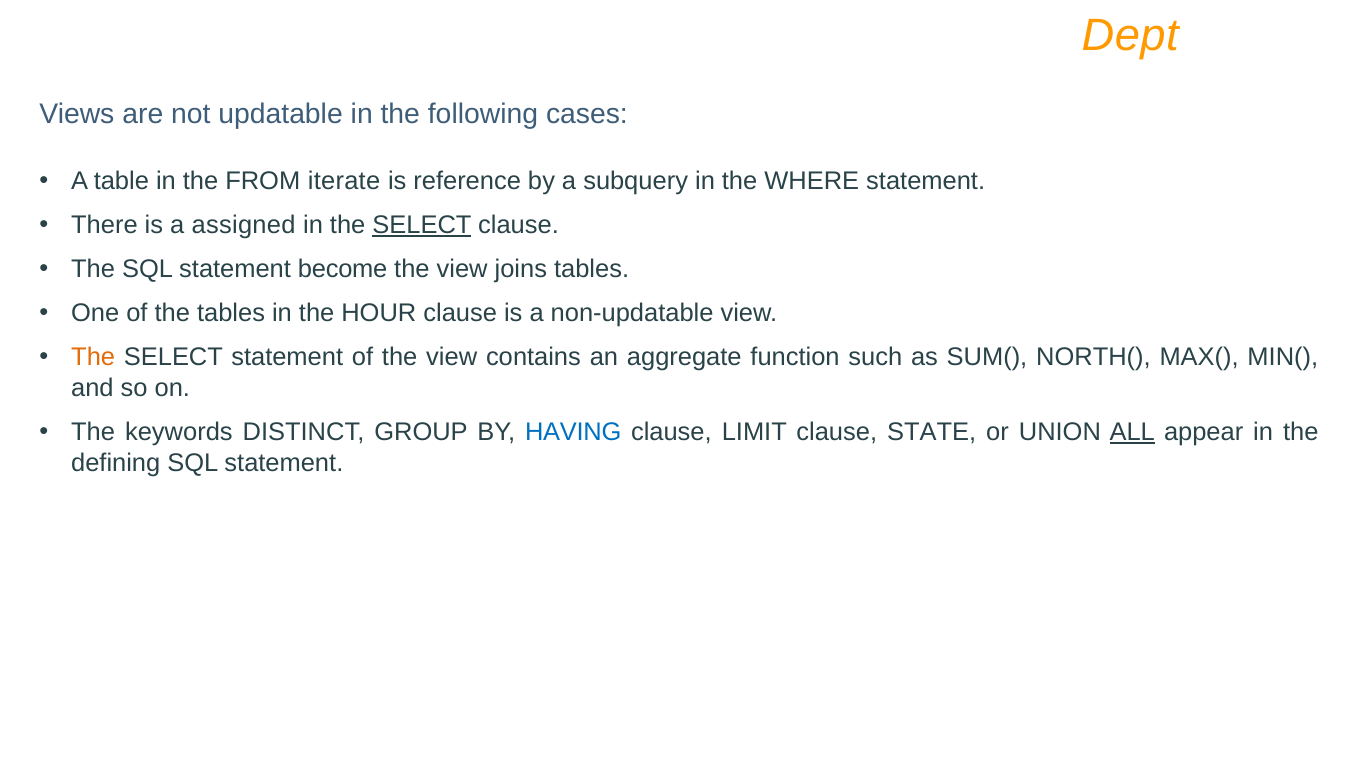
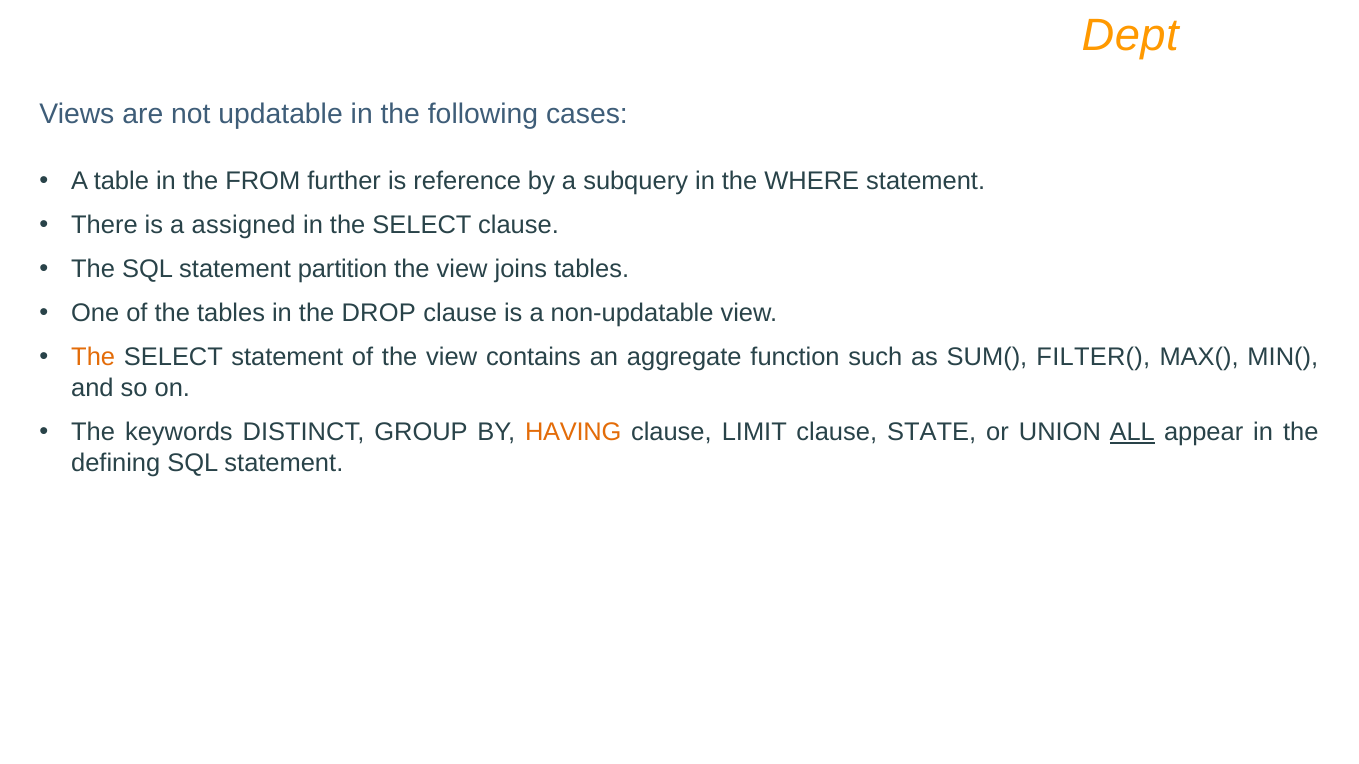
iterate: iterate -> further (344, 181)
SELECT underline: present -> none (422, 225)
become: become -> partition (343, 270)
HOUR: HOUR -> DROP (379, 314)
NORTH(: NORTH( -> FILTER( (1093, 358)
HAVING colour: blue -> orange (573, 433)
